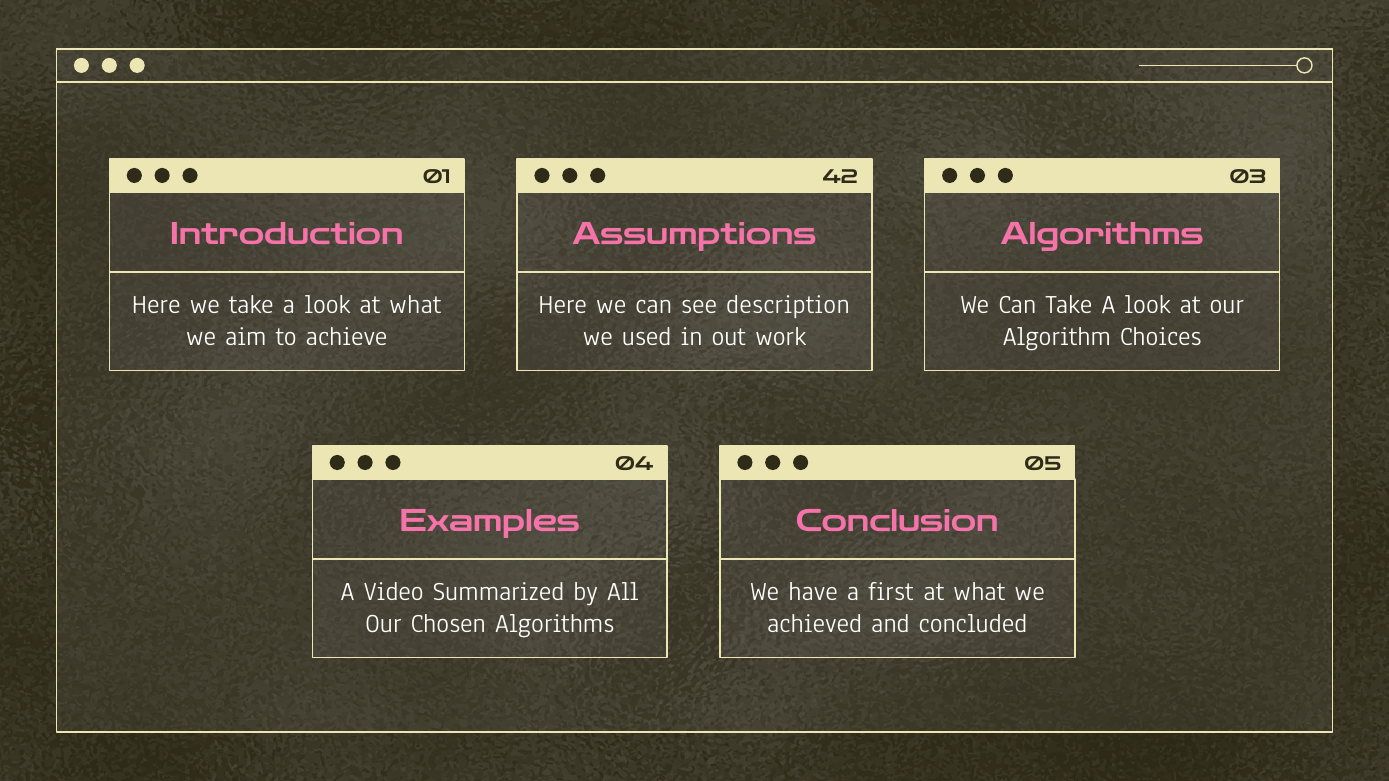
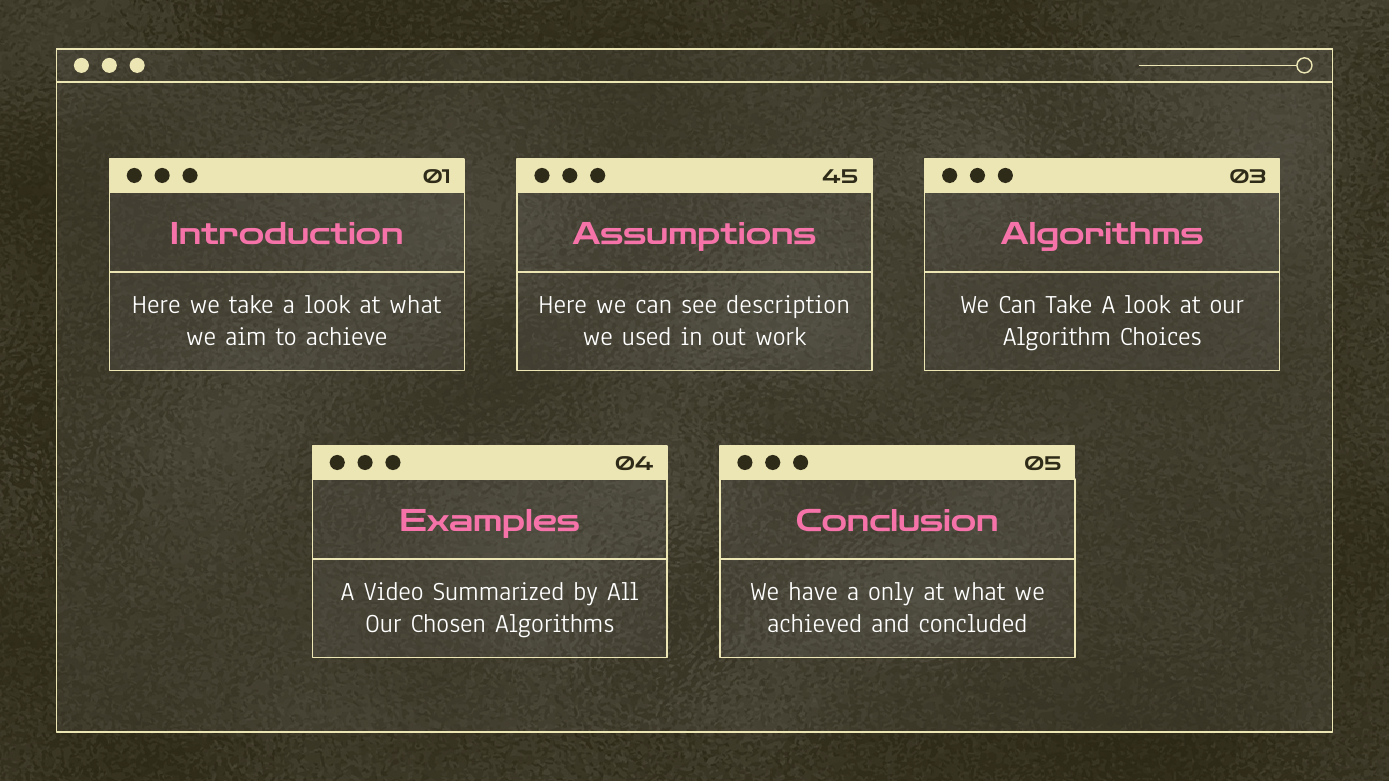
42: 42 -> 45 (840, 177)
first: first -> only (891, 591)
